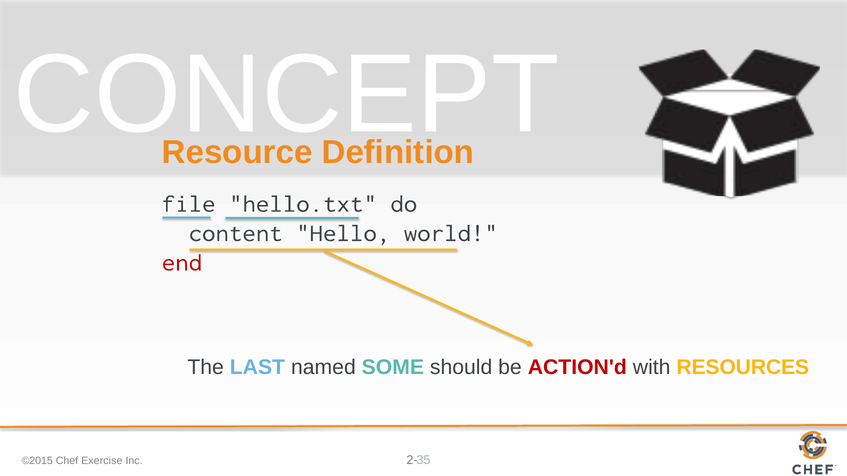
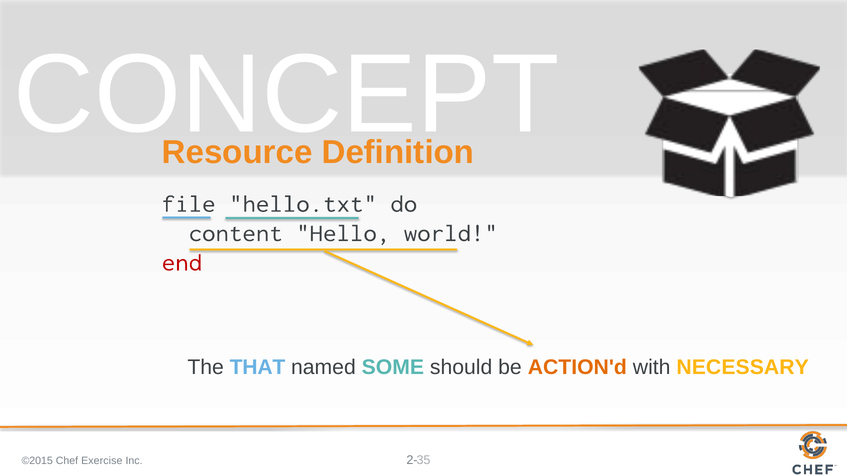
LAST: LAST -> THAT (258, 368)
ACTION'd colour: red -> orange (577, 368)
RESOURCES: RESOURCES -> NECESSARY (743, 368)
